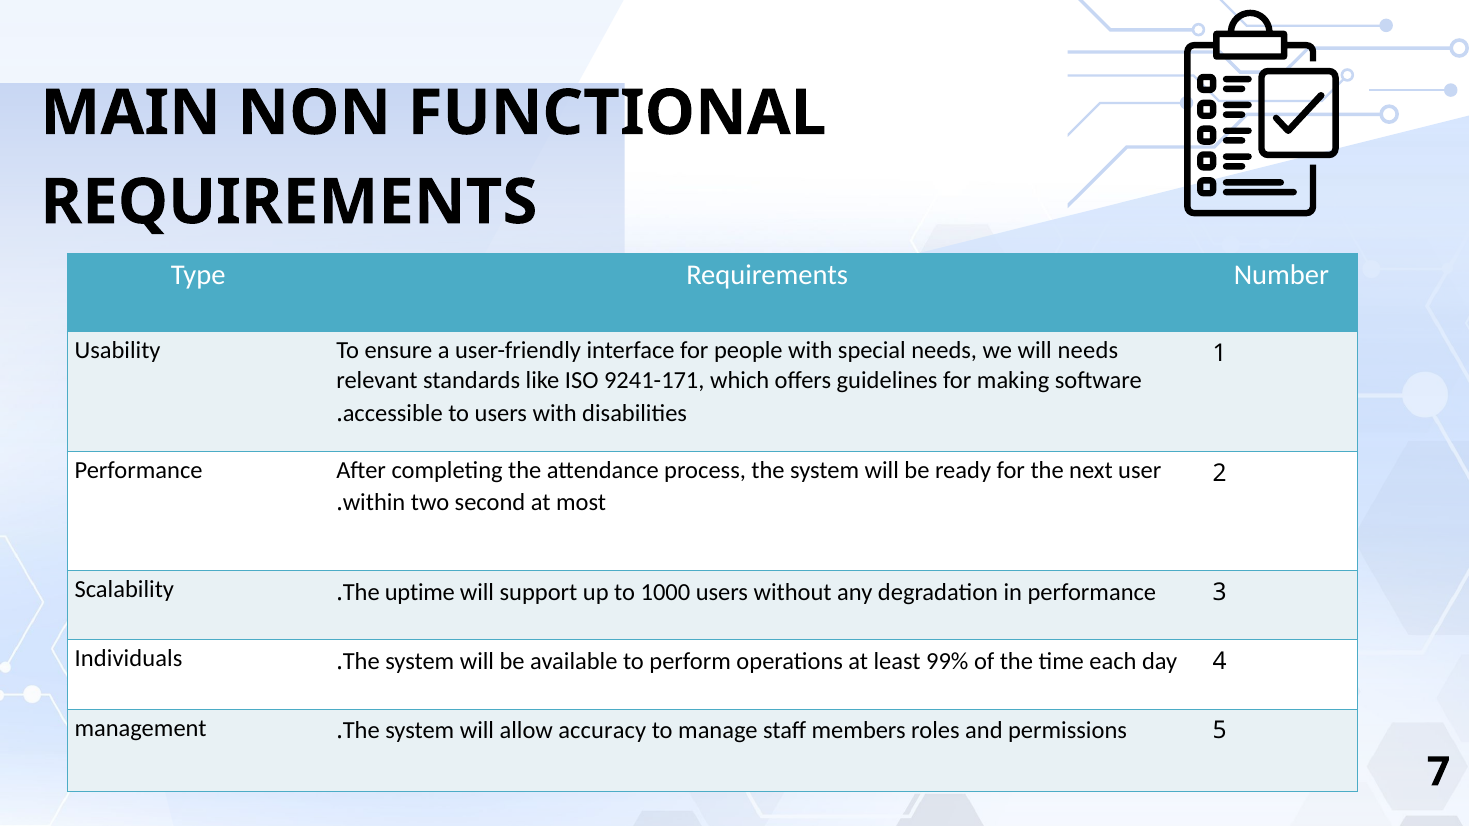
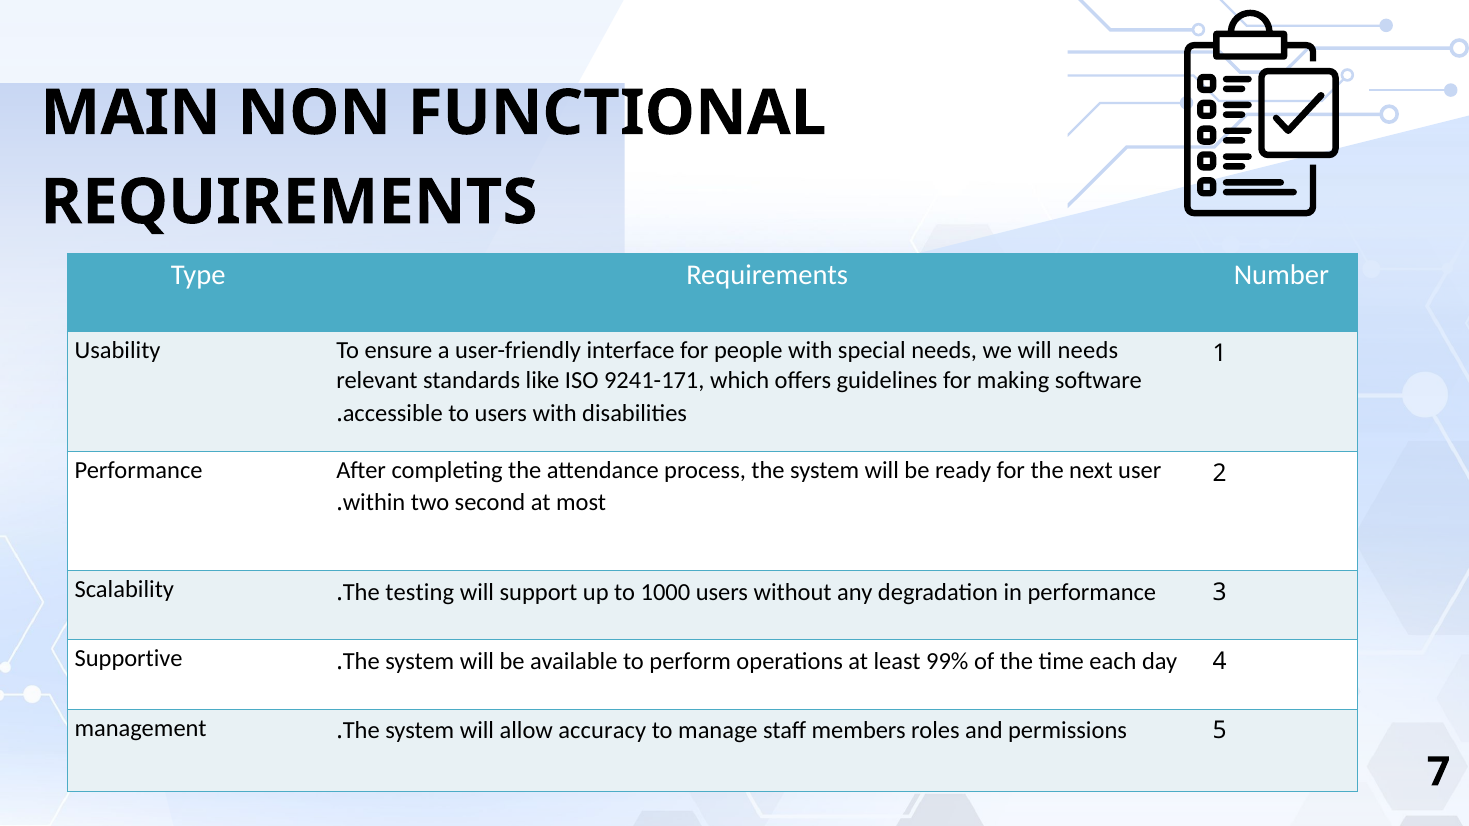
uptime: uptime -> testing (420, 593)
Individuals: Individuals -> Supportive (129, 659)
